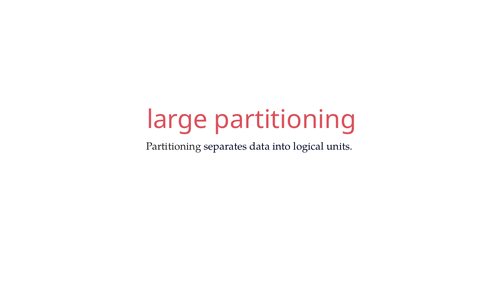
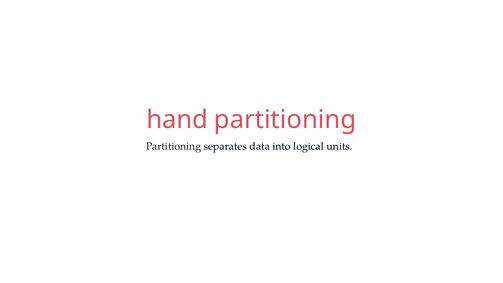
large: large -> hand (177, 120)
